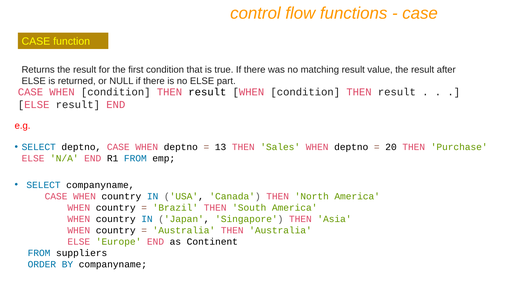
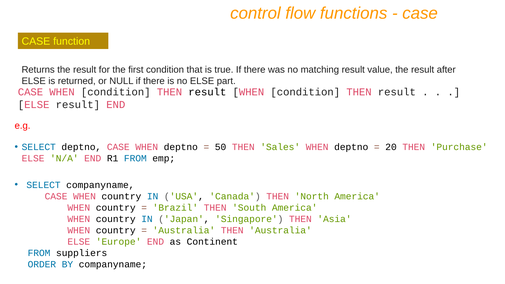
13: 13 -> 50 (221, 147)
